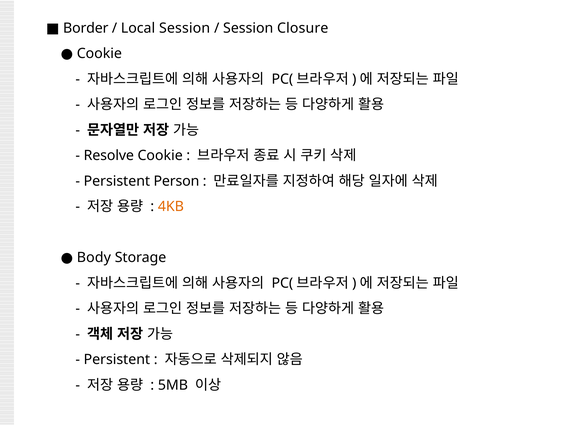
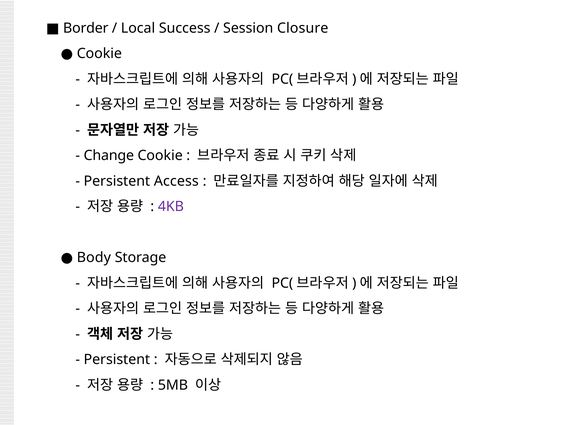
Local Session: Session -> Success (185, 28)
Resolve: Resolve -> Change (109, 155)
Person: Person -> Access (176, 181)
4KB colour: orange -> purple (171, 206)
